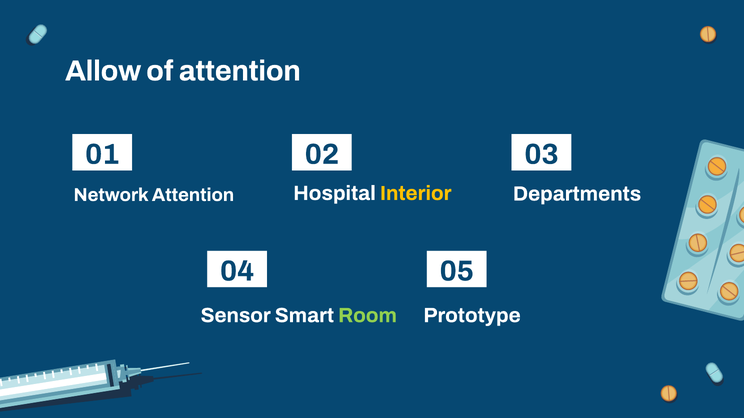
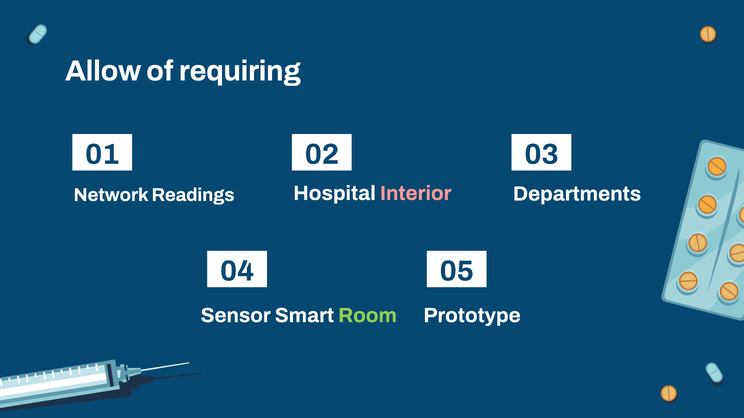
of attention: attention -> requiring (240, 71)
Network Attention: Attention -> Readings (193, 195)
Interior colour: yellow -> pink (416, 193)
